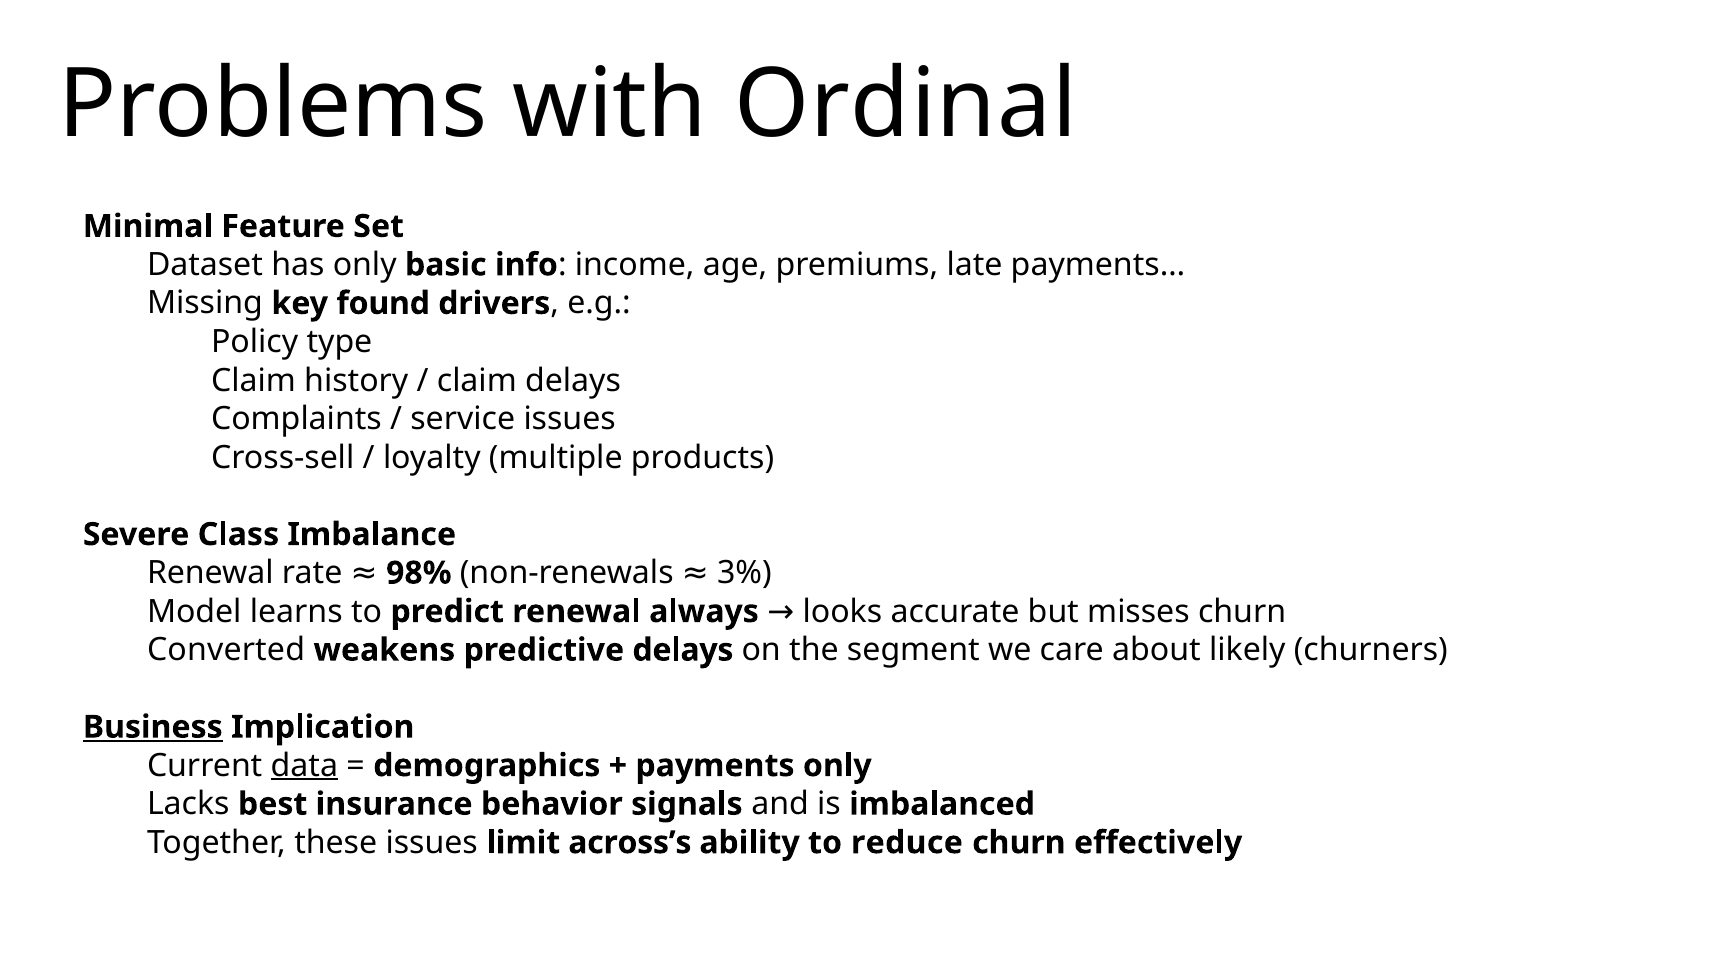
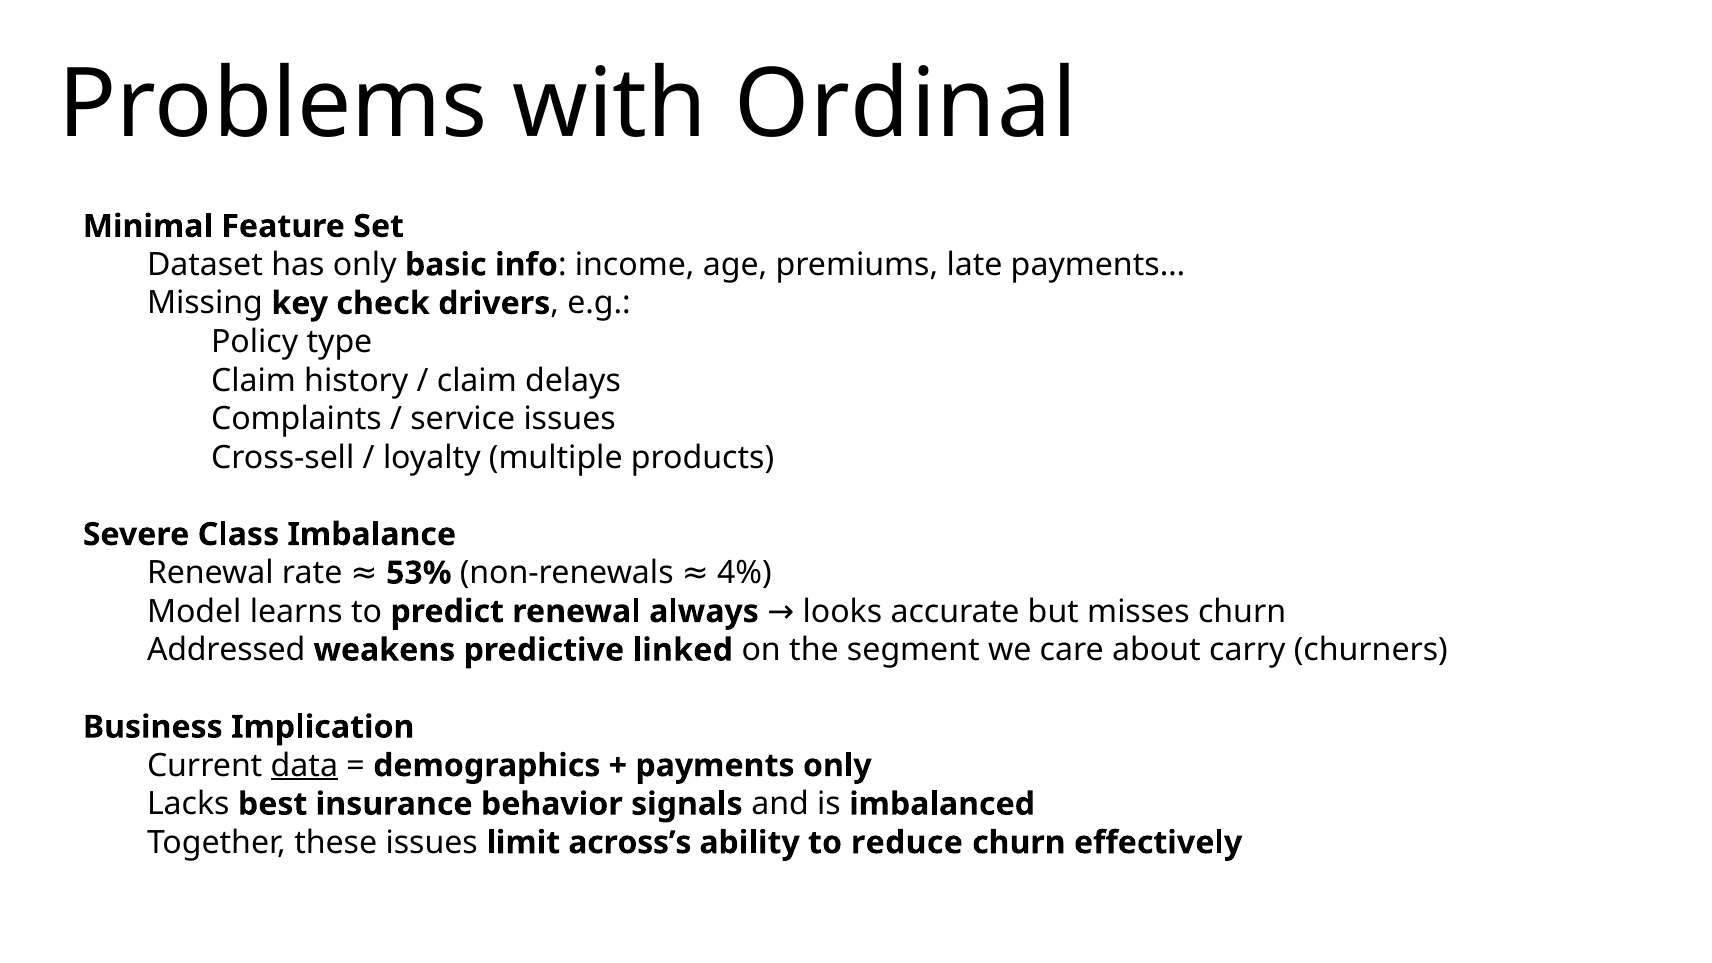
found: found -> check (383, 303)
98%: 98% -> 53% (419, 573)
3%: 3% -> 4% (744, 573)
Converted: Converted -> Addressed (226, 650)
predictive delays: delays -> linked (683, 650)
likely: likely -> carry (1247, 650)
Business underline: present -> none (153, 727)
